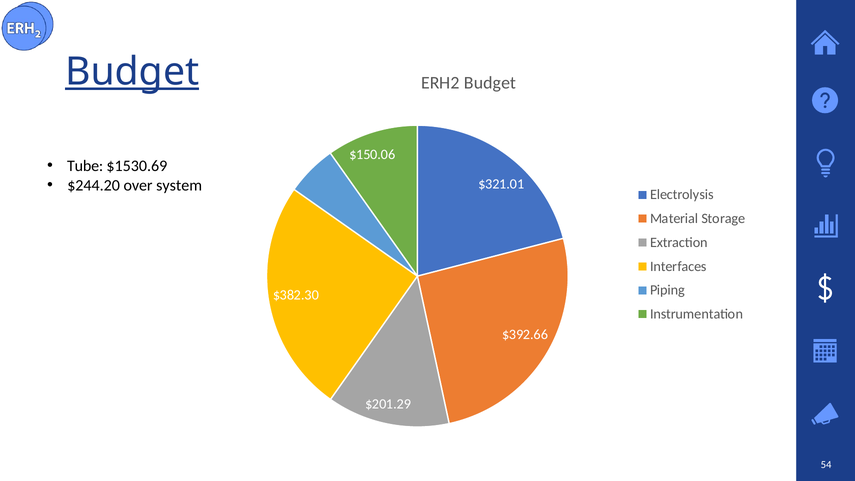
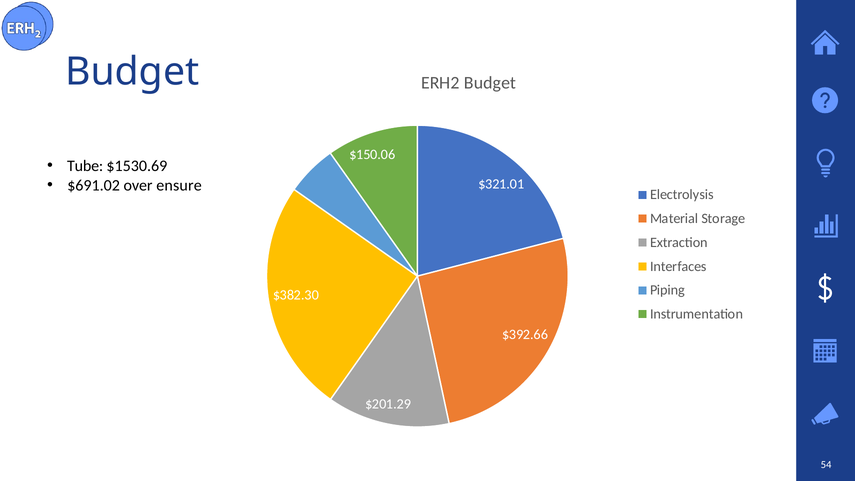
Budget underline: present -> none (132, 72)
$244.20: $244.20 -> $691.02 (94, 185)
system: system -> ensure (179, 185)
